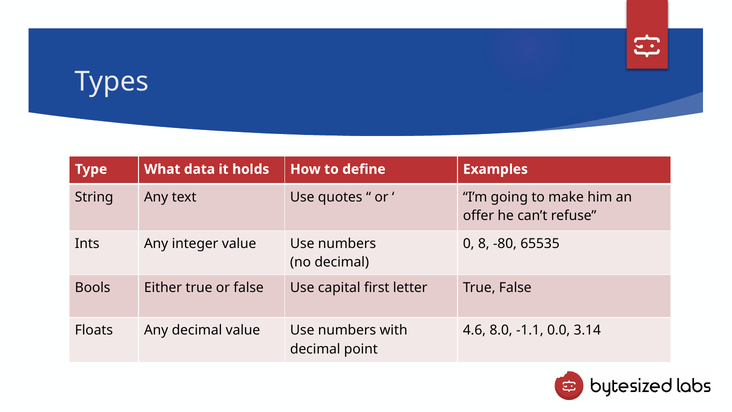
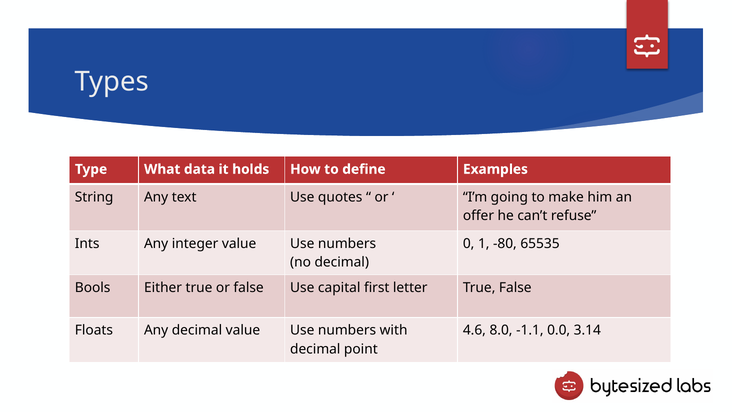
8: 8 -> 1 (484, 244)
